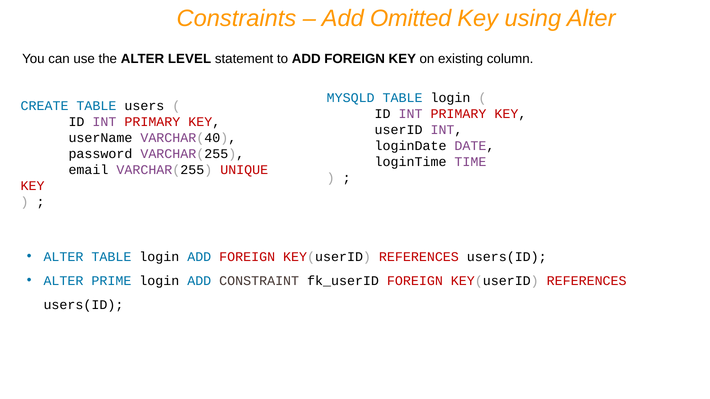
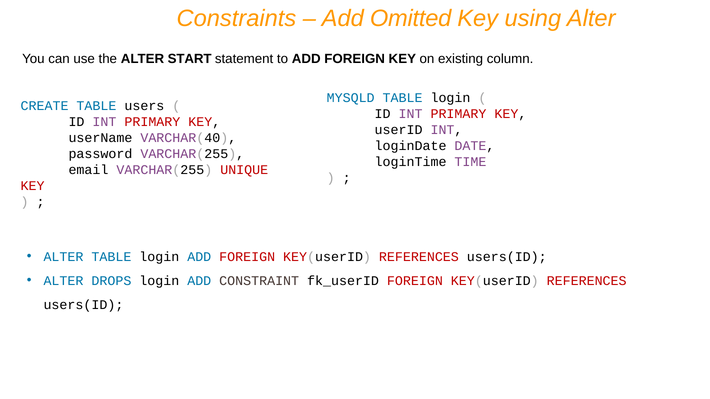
LEVEL: LEVEL -> START (190, 59)
PRIME: PRIME -> DROPS (111, 281)
